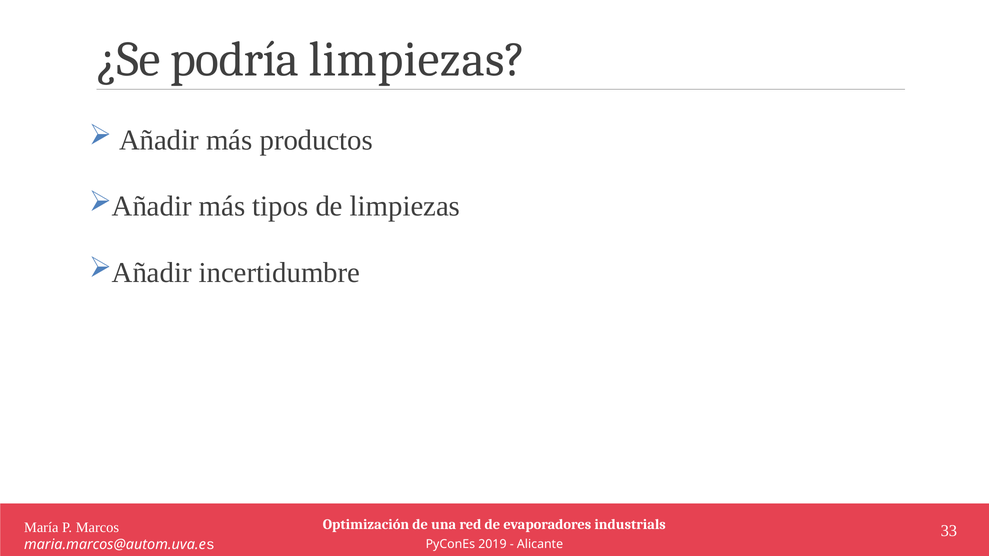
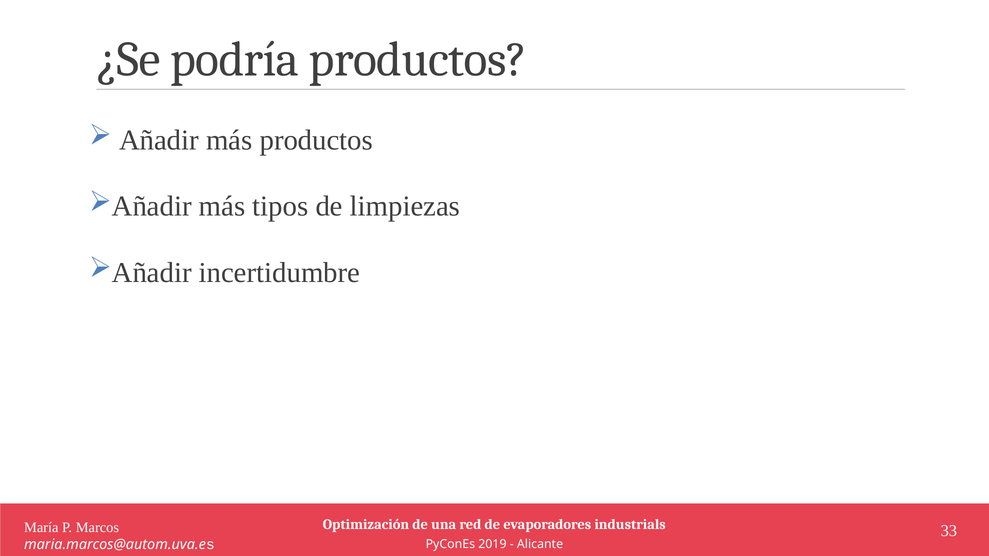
podría limpiezas: limpiezas -> productos (418, 59)
